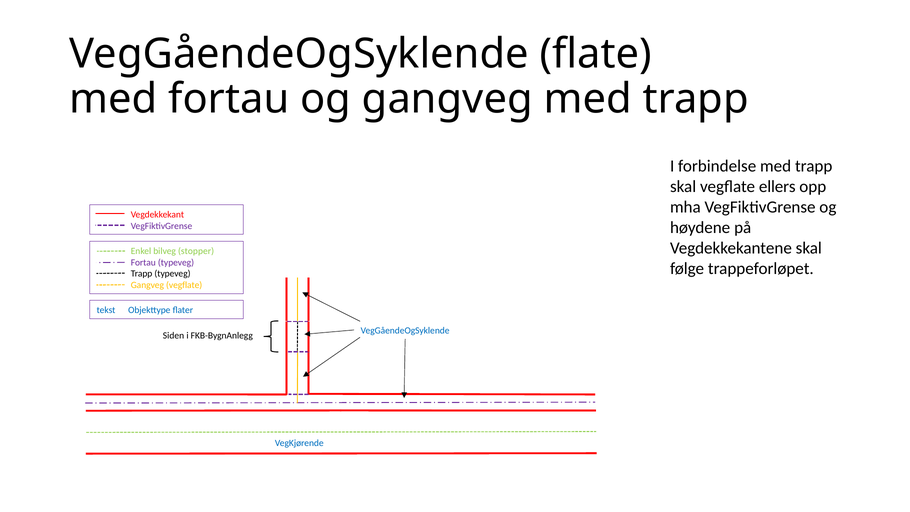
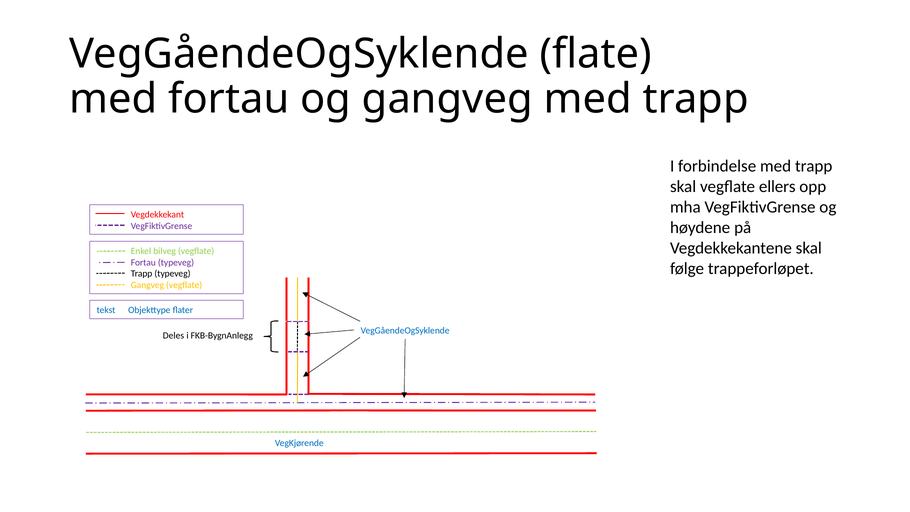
bilveg stopper: stopper -> vegflate (196, 251)
Siden: Siden -> Deles (173, 335)
